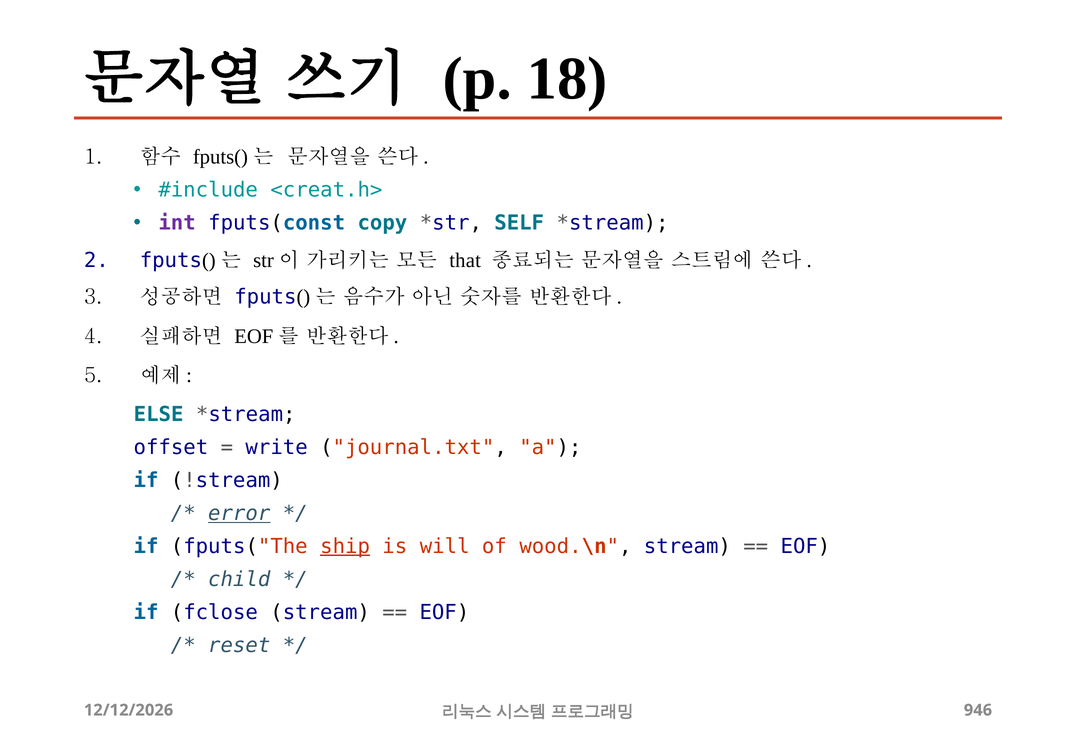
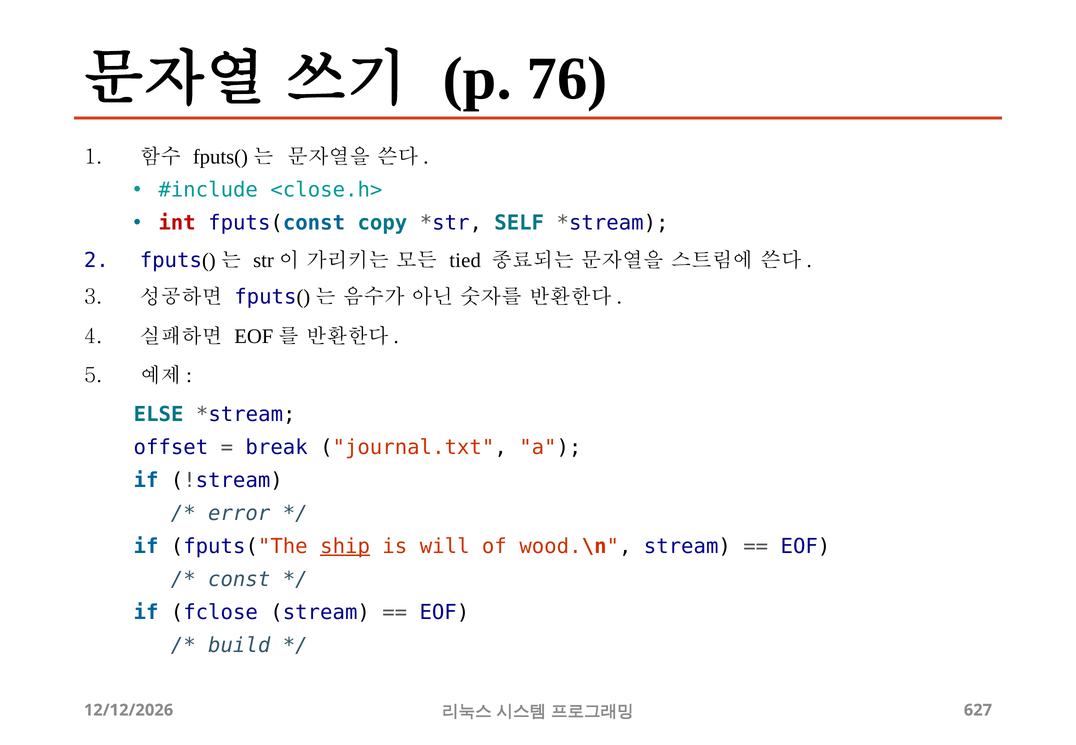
18: 18 -> 76 (567, 79)
<creat.h>: <creat.h> -> <close.h> (326, 190)
int colour: purple -> red (177, 223)
that: that -> tied (465, 260)
write: write -> break (277, 448)
error underline: present -> none (239, 513)
child: child -> const (239, 579)
reset: reset -> build (239, 645)
946: 946 -> 627 (978, 710)
